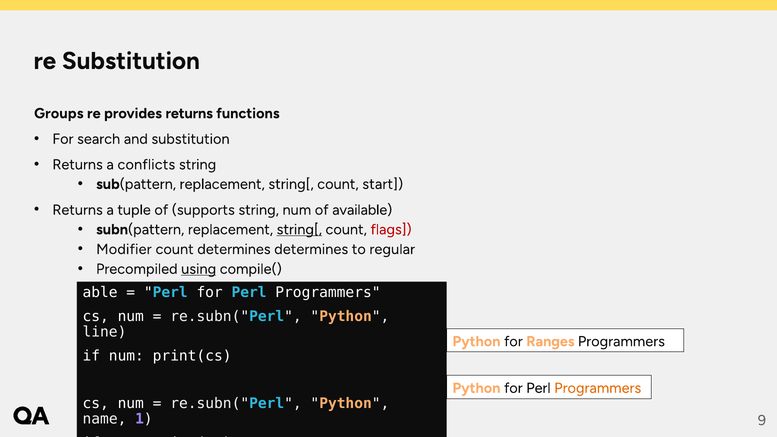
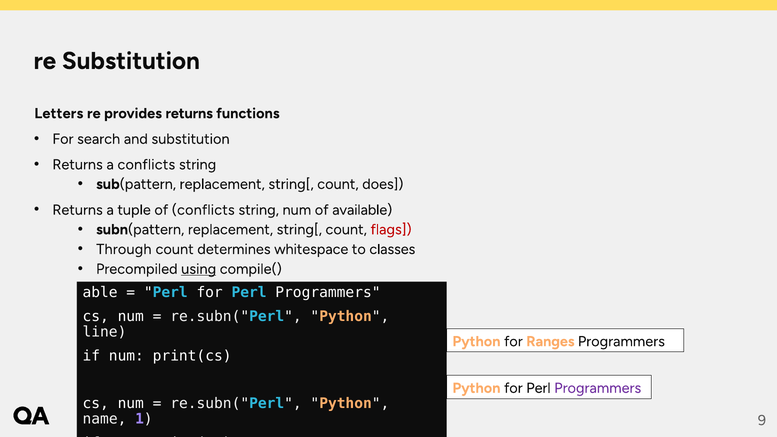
Groups: Groups -> Letters (59, 113)
start: start -> does (383, 184)
of supports: supports -> conflicts (203, 210)
string[ underline: present -> none (299, 229)
Modifier: Modifier -> Through (124, 249)
determines determines: determines -> whitespace (311, 249)
regular: regular -> classes (392, 249)
Programmers colour: orange -> purple (598, 388)
